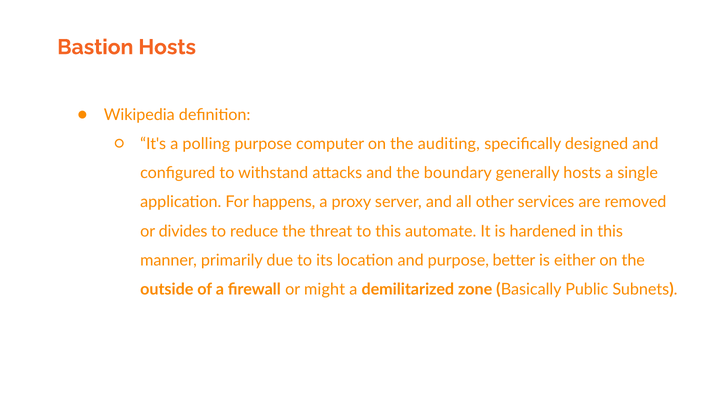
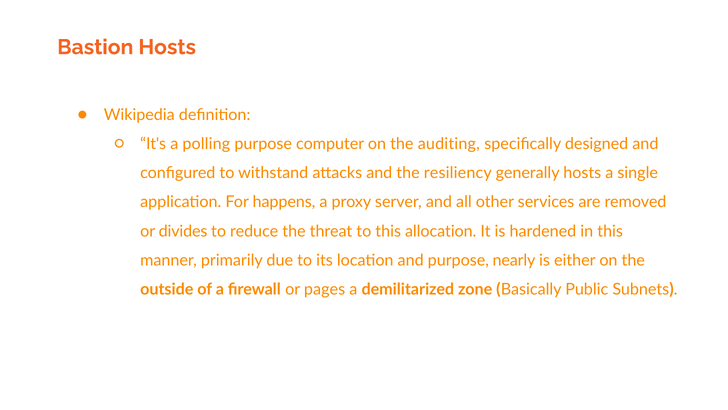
boundary: boundary -> resiliency (458, 173)
automate: automate -> allocation (441, 231)
better: better -> nearly (514, 260)
might: might -> pages (325, 289)
